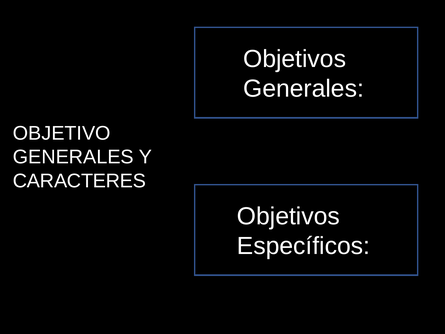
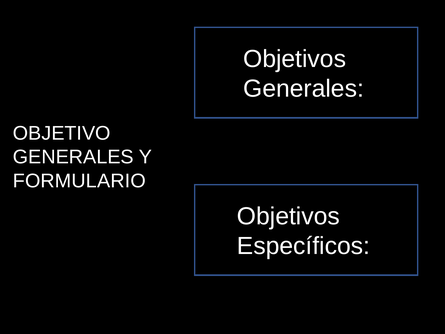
CARACTERES: CARACTERES -> FORMULARIO (79, 181)
